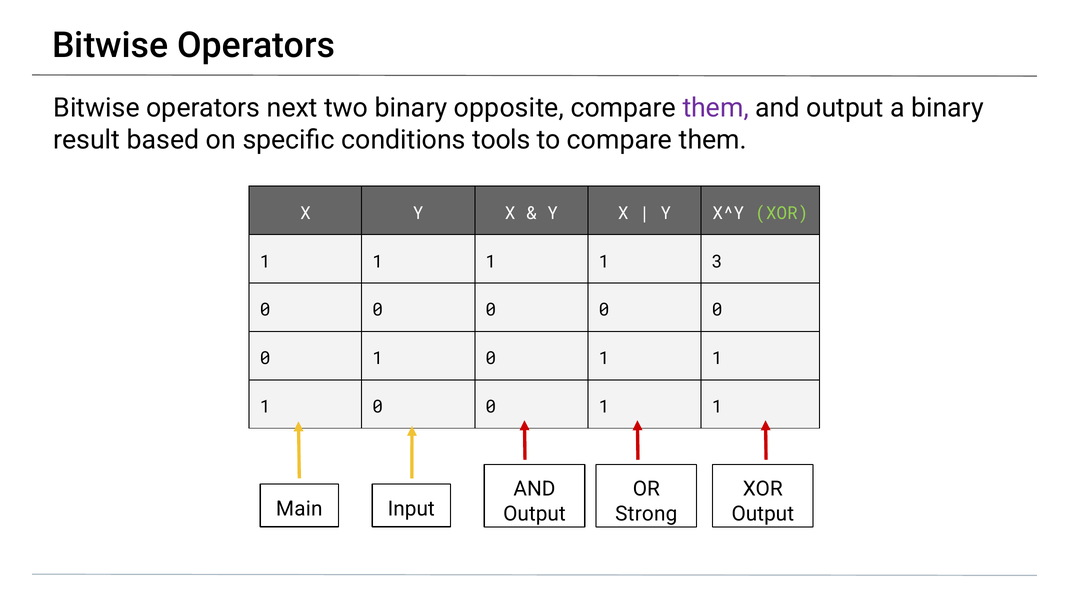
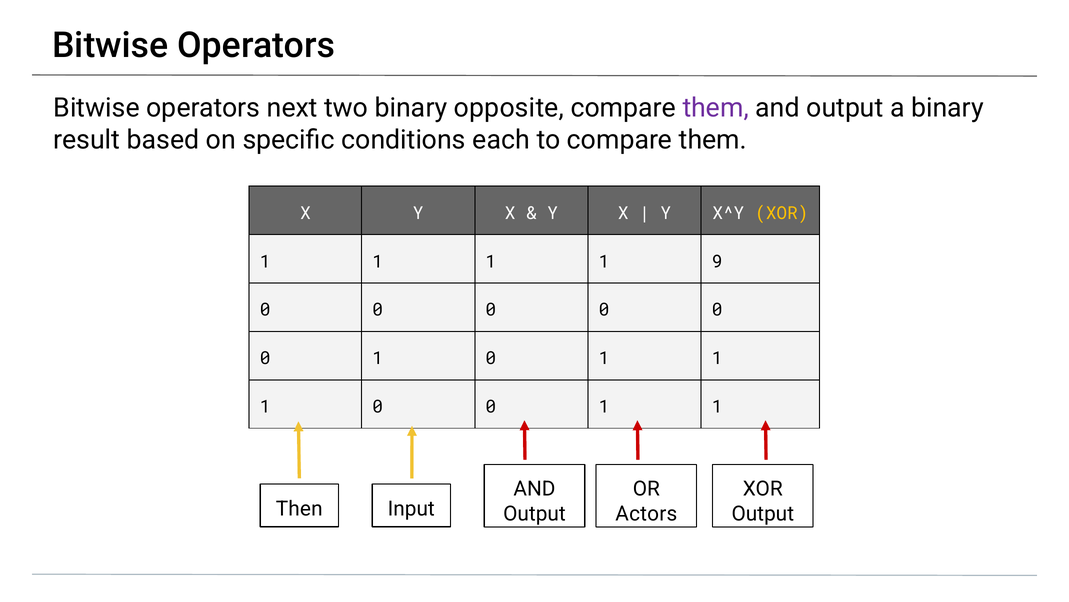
tools: tools -> each (501, 140)
XOR colour: light green -> yellow (782, 213)
3: 3 -> 9 (717, 261)
Main: Main -> Then (299, 508)
Strong: Strong -> Actors (646, 513)
